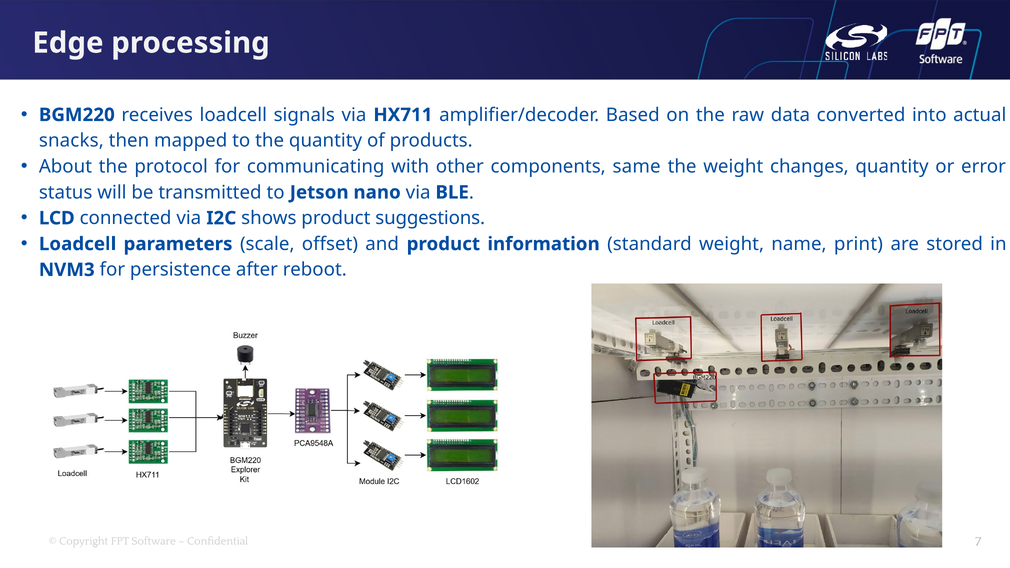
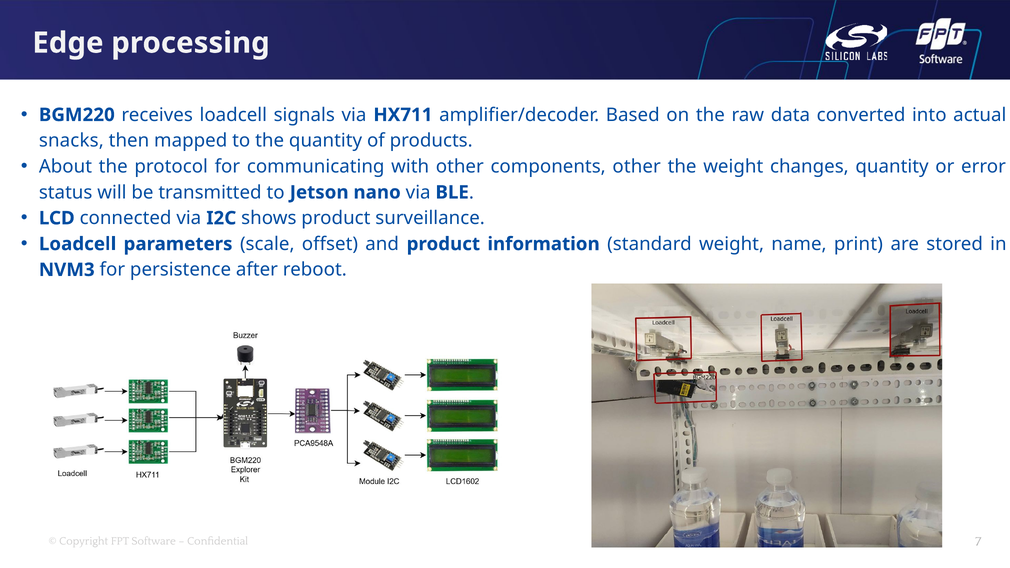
components same: same -> other (637, 167)
suggestions: suggestions -> surveillance (430, 218)
